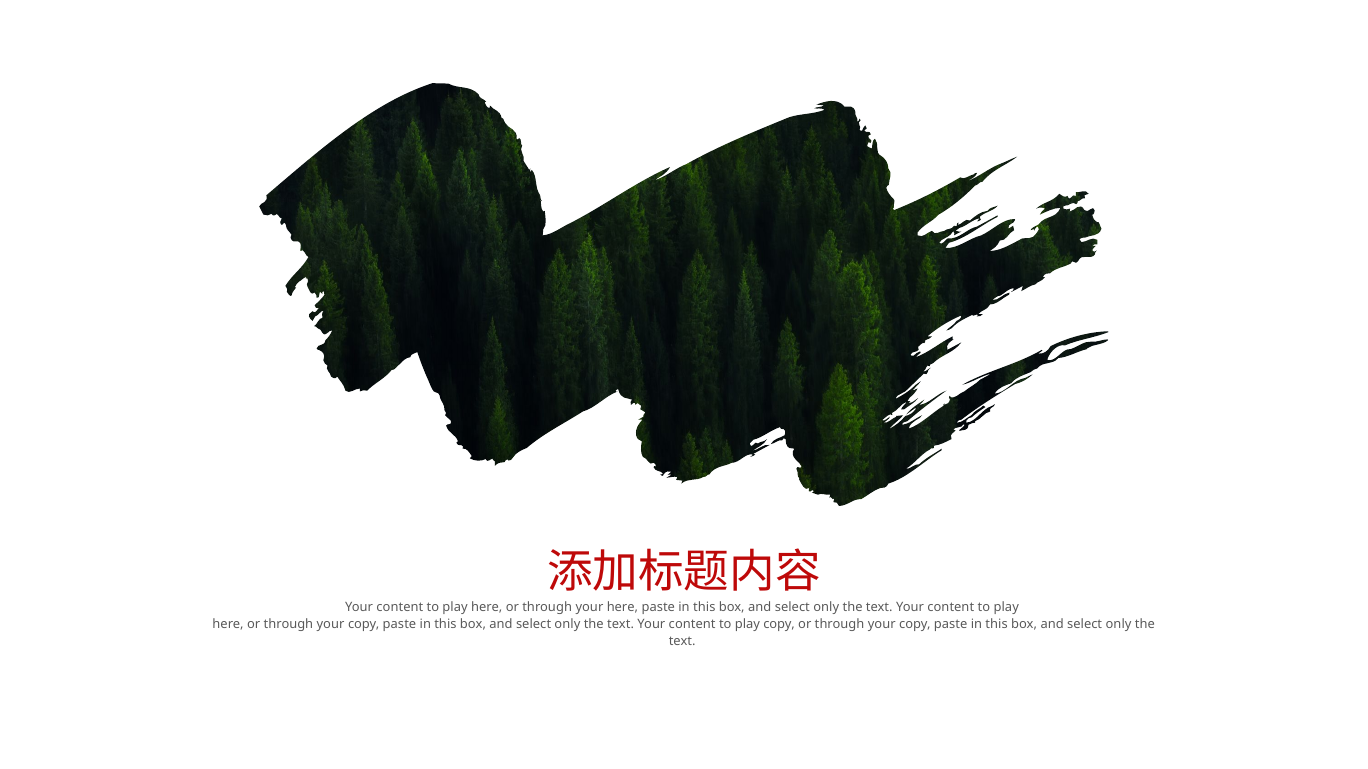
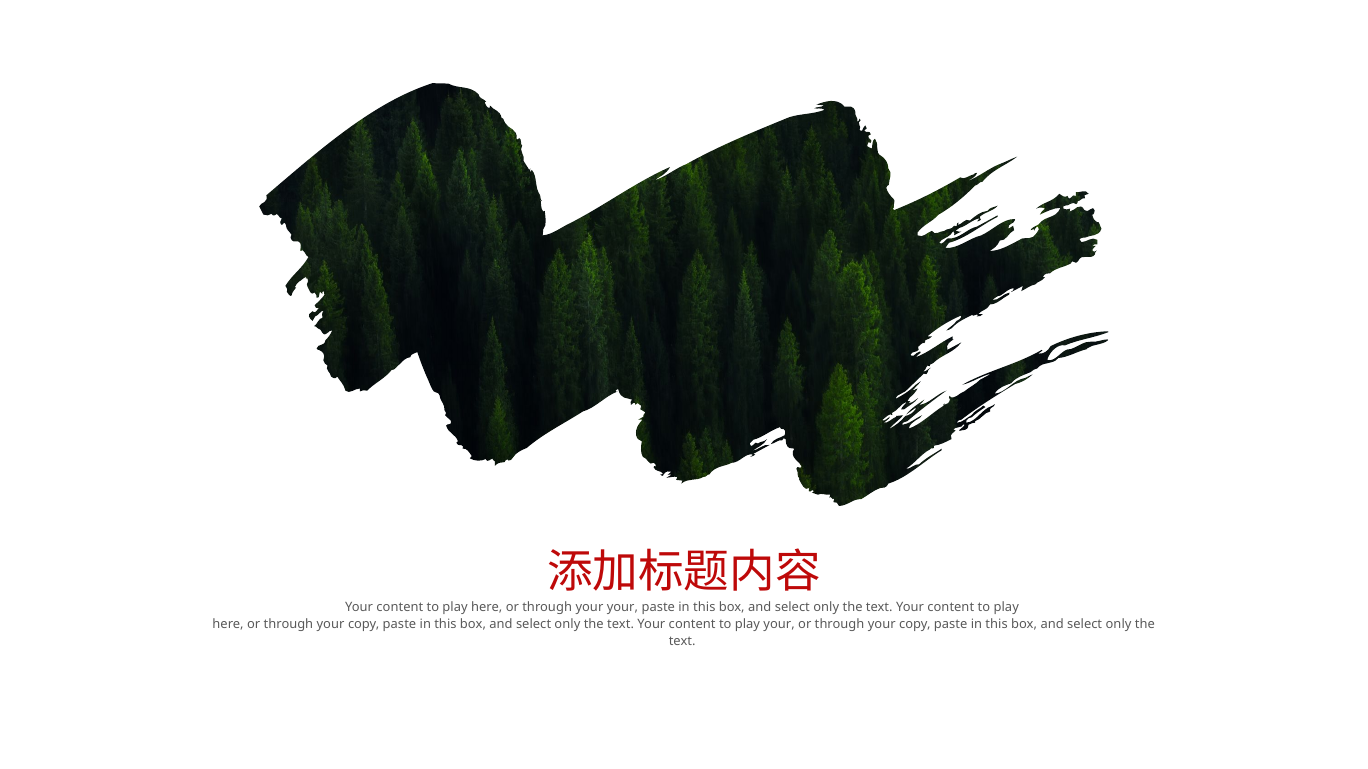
your here: here -> your (622, 608)
play copy: copy -> your (779, 625)
